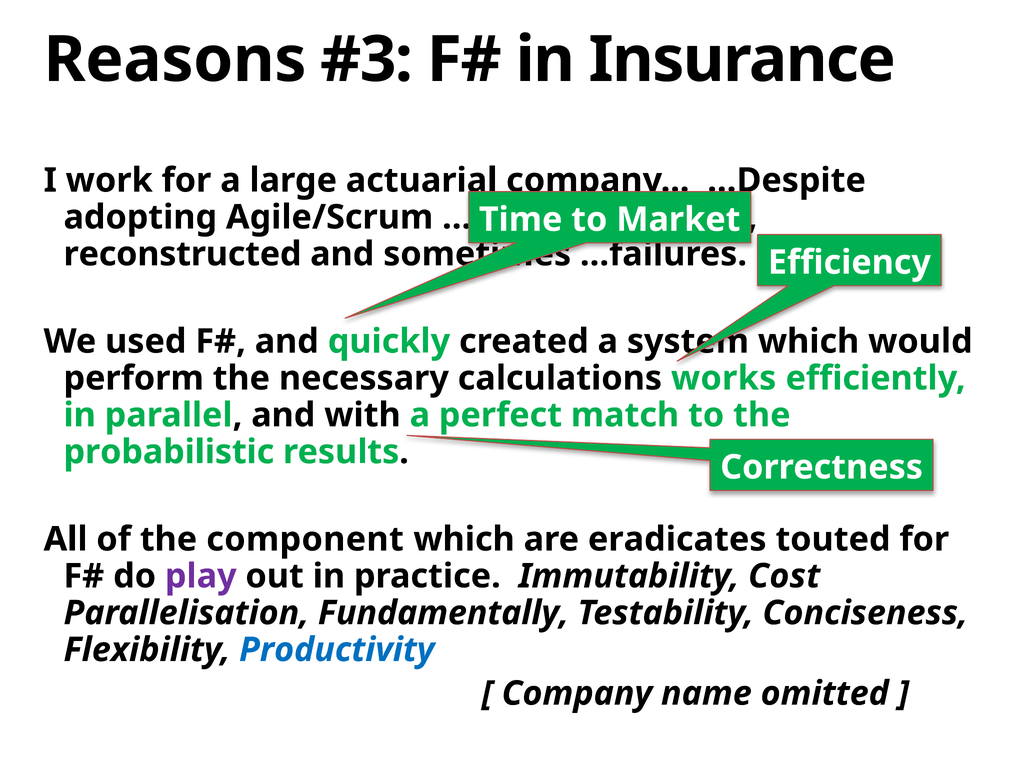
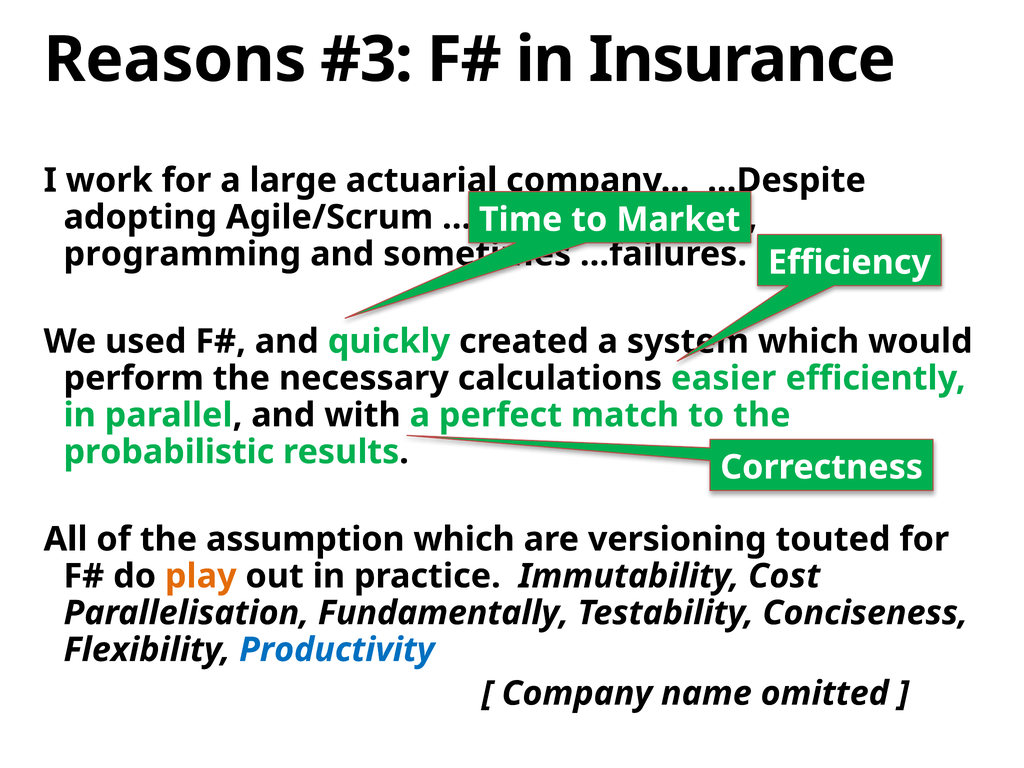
reconstructed: reconstructed -> programming (182, 254)
works: works -> easier (724, 378)
component: component -> assumption (305, 539)
eradicates: eradicates -> versioning (677, 539)
play colour: purple -> orange (201, 576)
